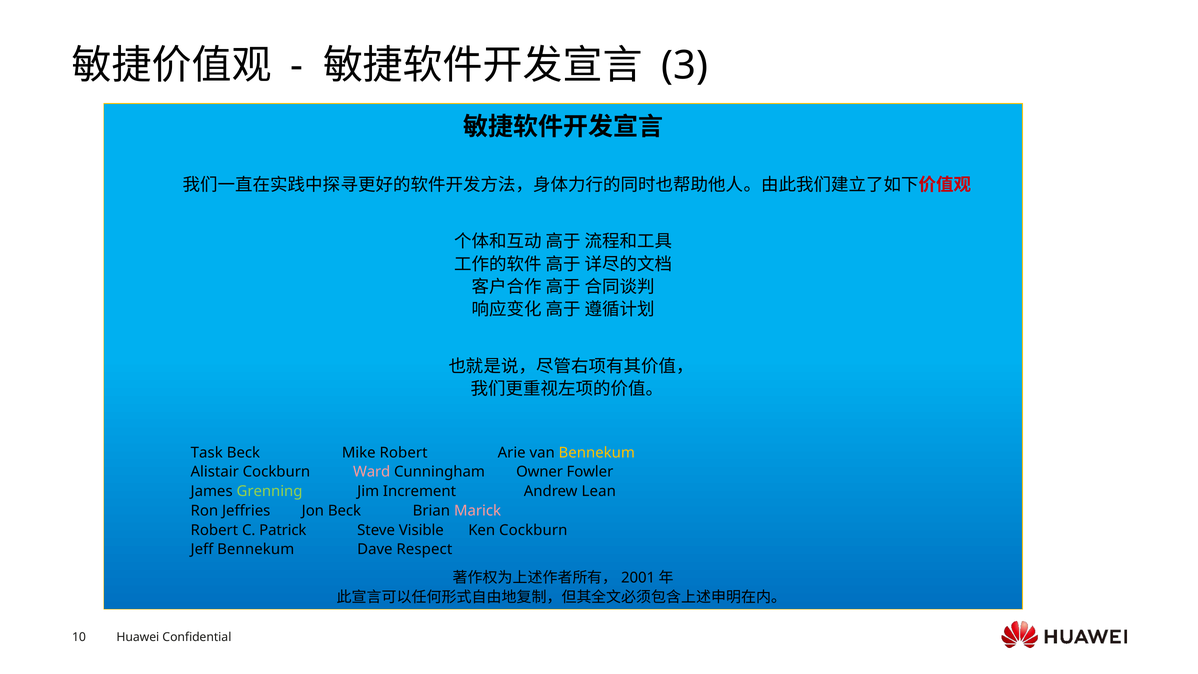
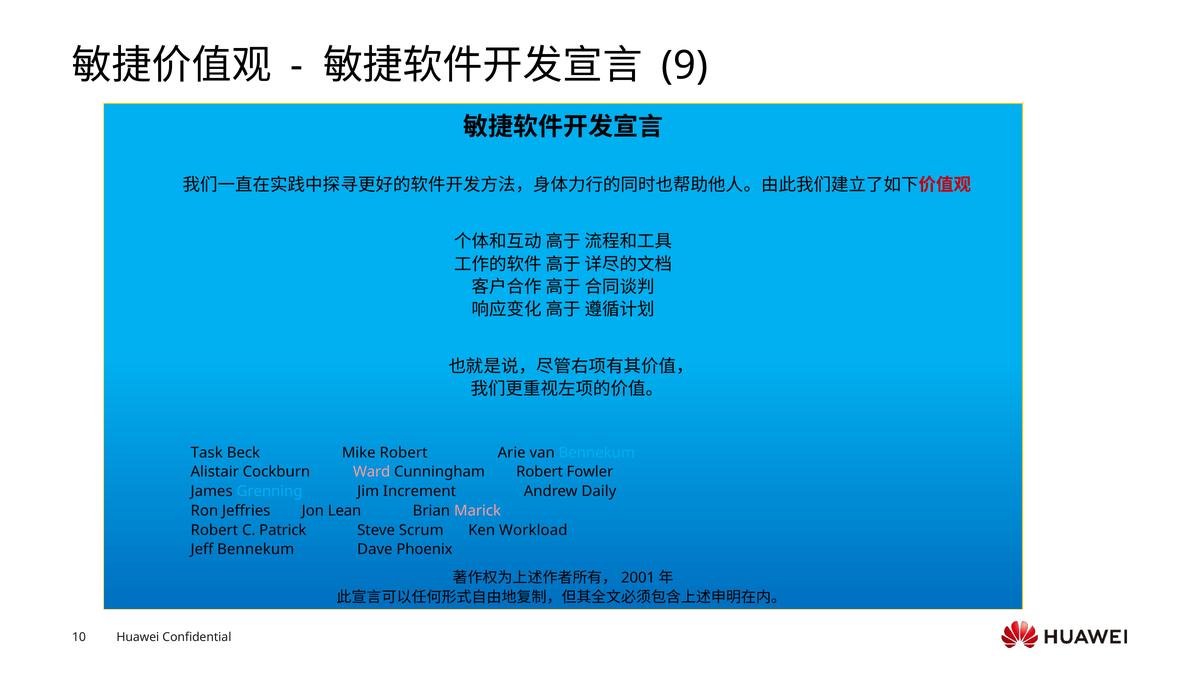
3: 3 -> 9 (685, 65)
Bennekum colour: yellow -> light blue (597, 452)
Cunningham Owner: Owner -> Robert (540, 472)
Grenning colour: light green -> light blue (270, 491)
Lean: Lean -> Daily (599, 491)
Jon Beck: Beck -> Lean (345, 511)
Visible: Visible -> Scrum (421, 530)
Ken Cockburn: Cockburn -> Workload (533, 530)
Respect: Respect -> Phoenix (424, 549)
